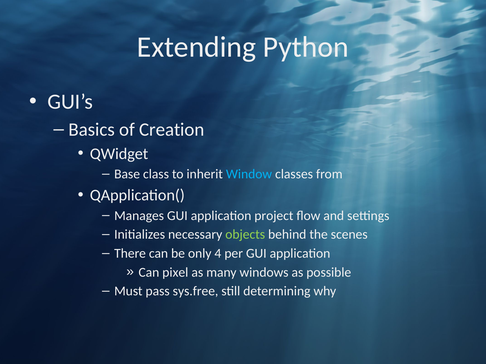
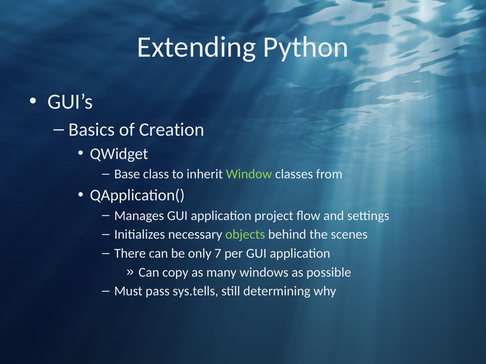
Window colour: light blue -> light green (249, 174)
4: 4 -> 7 (218, 254)
pixel: pixel -> copy (175, 273)
sys.free: sys.free -> sys.tells (196, 292)
